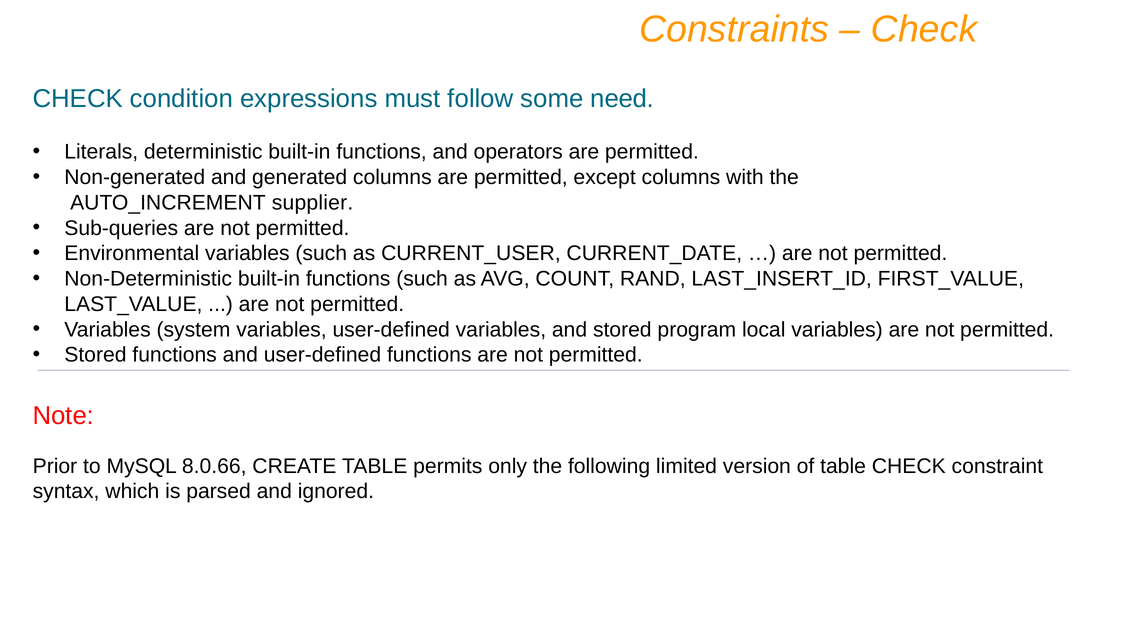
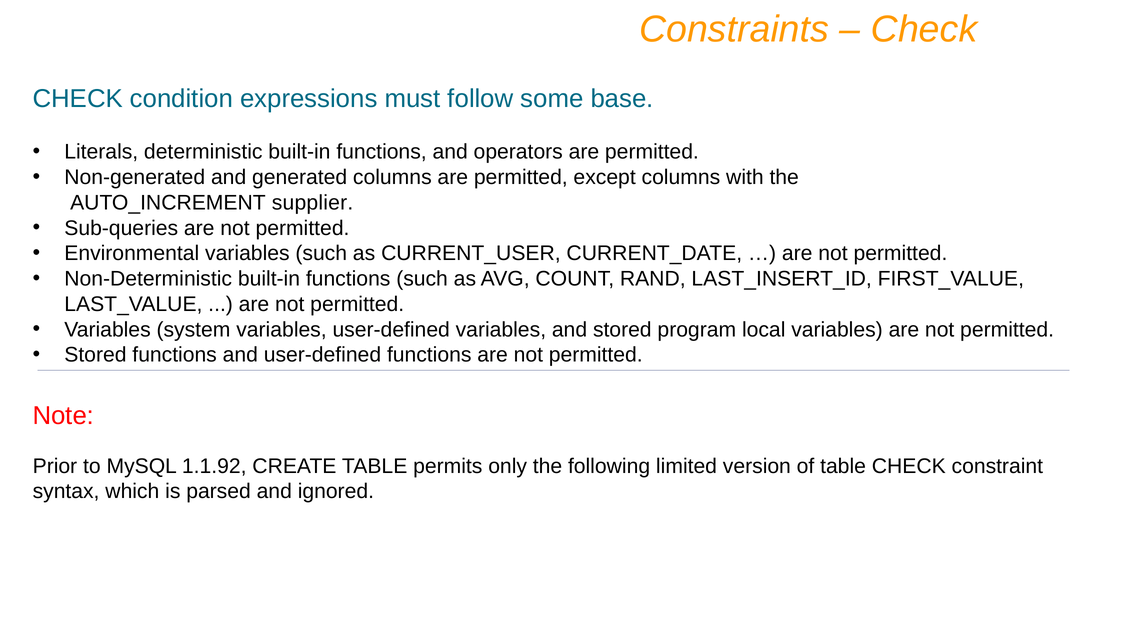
need: need -> base (622, 99)
8.0.66: 8.0.66 -> 1.1.92 (214, 466)
